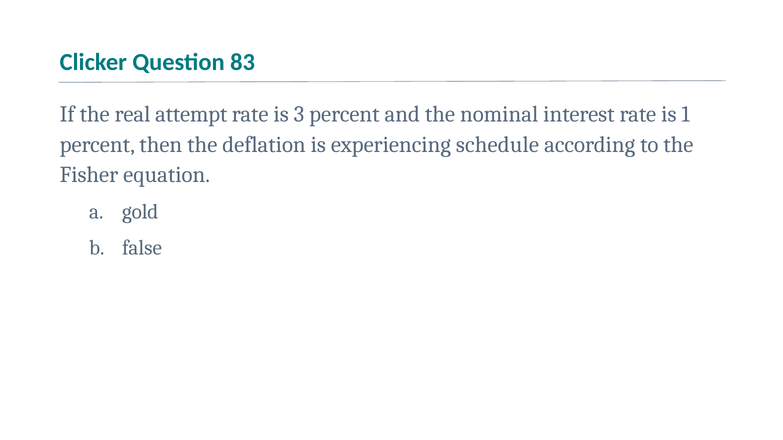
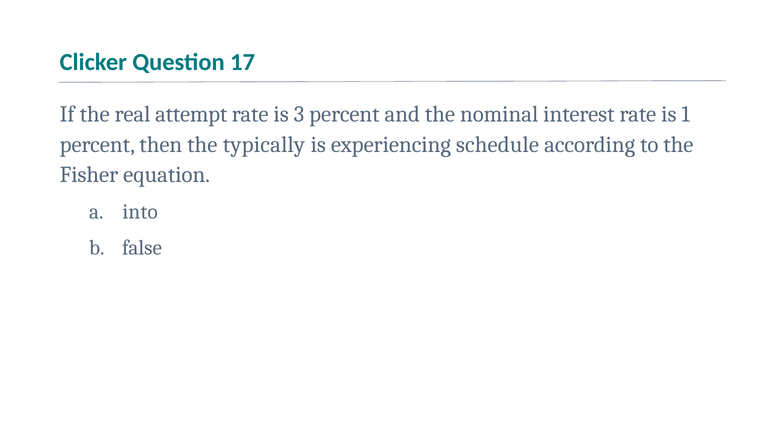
83: 83 -> 17 (243, 62)
deflation: deflation -> typically (264, 145)
gold: gold -> into (140, 212)
